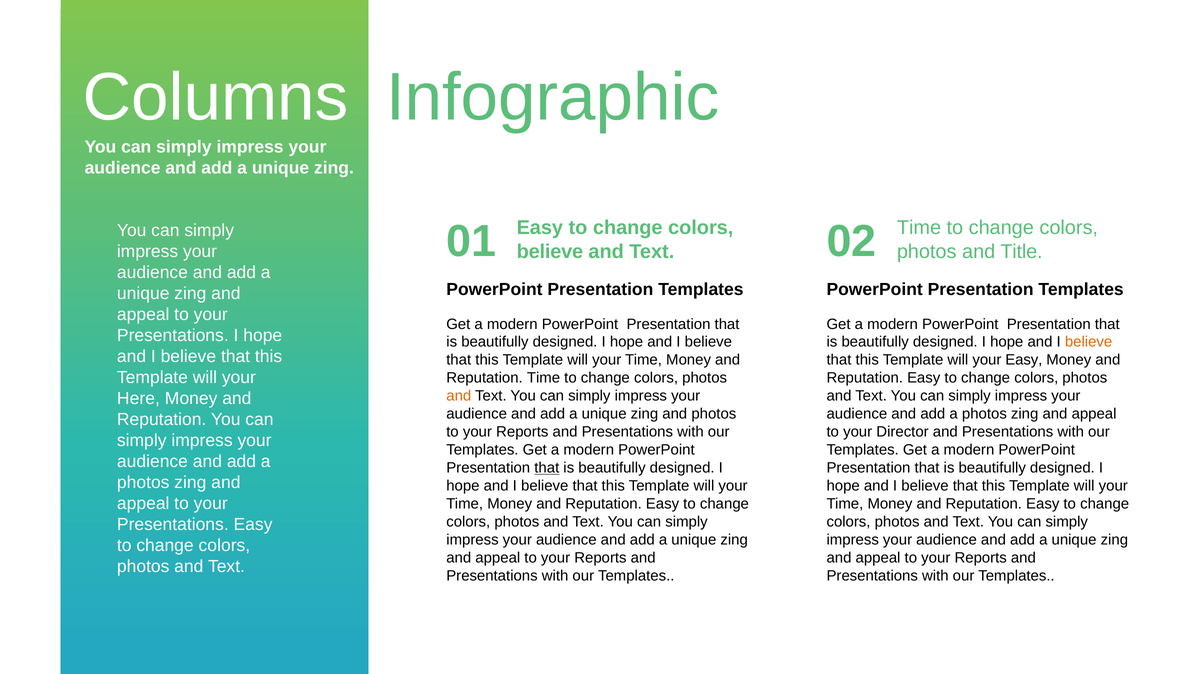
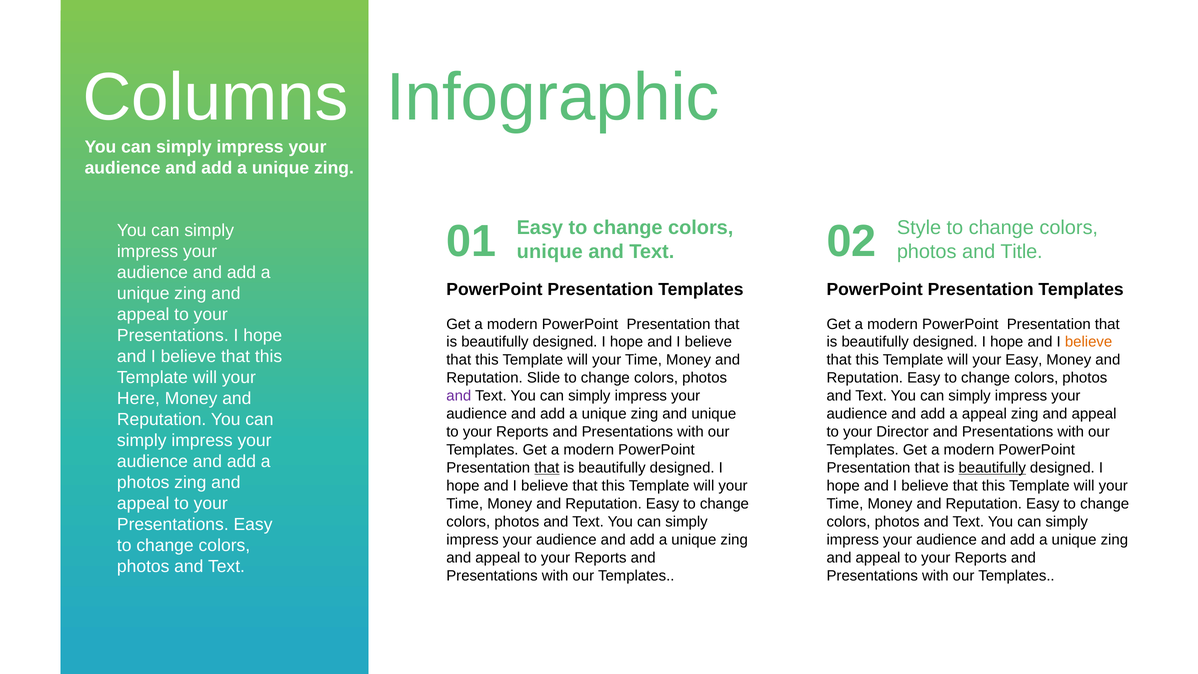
Time: Time -> Style (919, 228)
believe: believe -> unique (550, 252)
Reputation Time: Time -> Slide (543, 378)
and colour: orange -> purple (459, 396)
and photos: photos -> unique (714, 414)
photos: photos -> appeal (984, 414)
beautifully underline: none -> present (992, 468)
